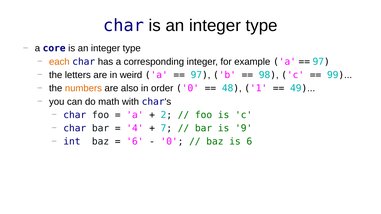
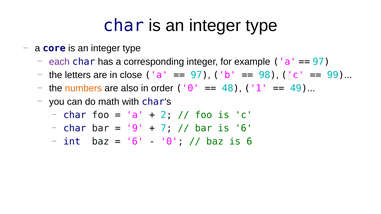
each colour: orange -> purple (59, 62)
weird: weird -> close (131, 75)
4: 4 -> 9 (135, 128)
bar is 9: 9 -> 6 (244, 128)
